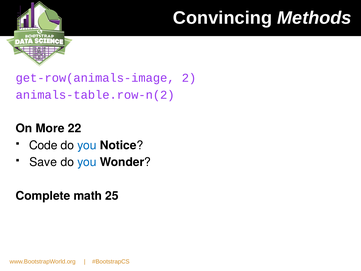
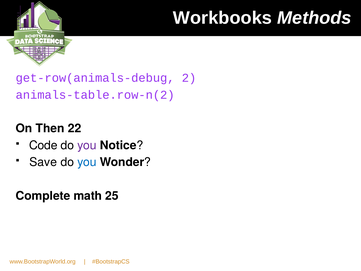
Convincing: Convincing -> Workbooks (223, 18)
get-row(animals-image: get-row(animals-image -> get-row(animals-debug (95, 78)
More: More -> Then (50, 128)
you colour: blue -> purple (87, 145)
